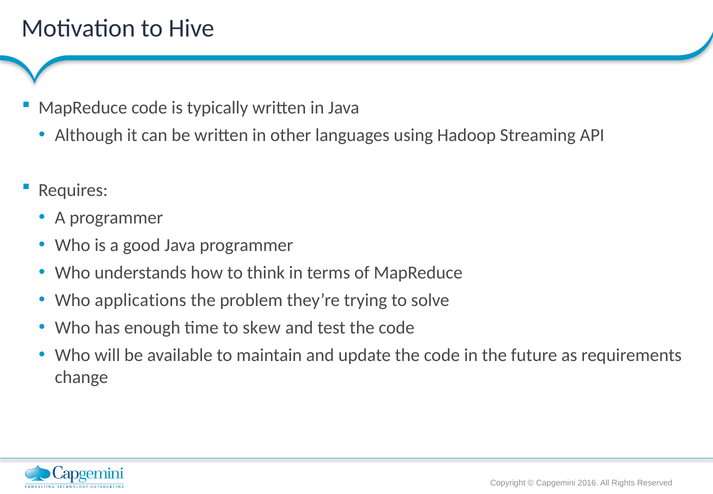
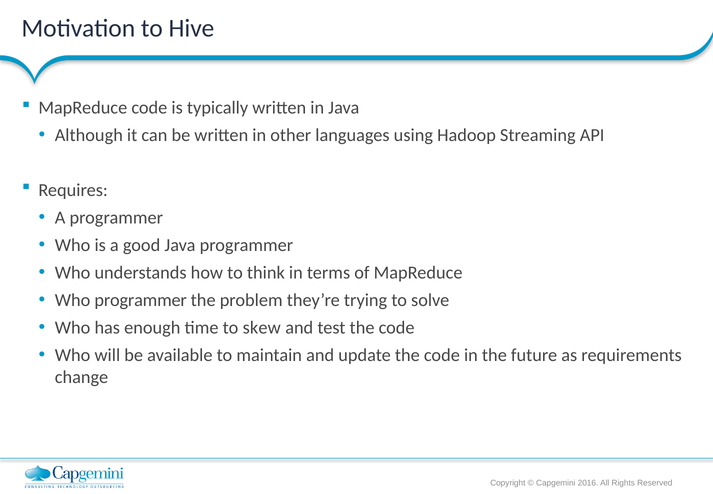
Who applications: applications -> programmer (141, 300)
